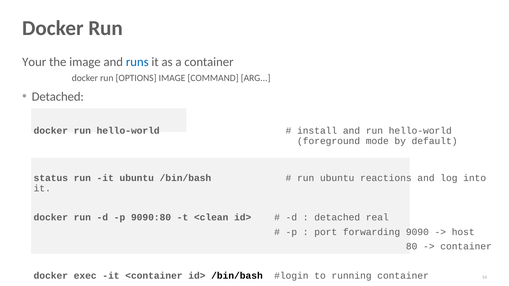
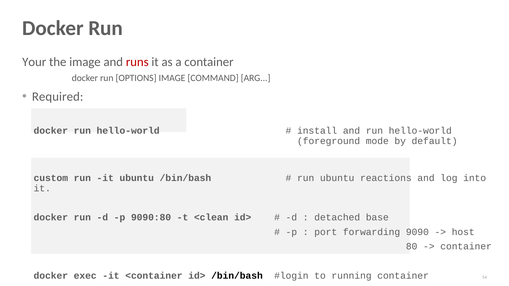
runs colour: blue -> red (137, 62)
Detached: Detached -> Required (58, 97)
status: status -> custom (51, 178)
real: real -> base (377, 218)
